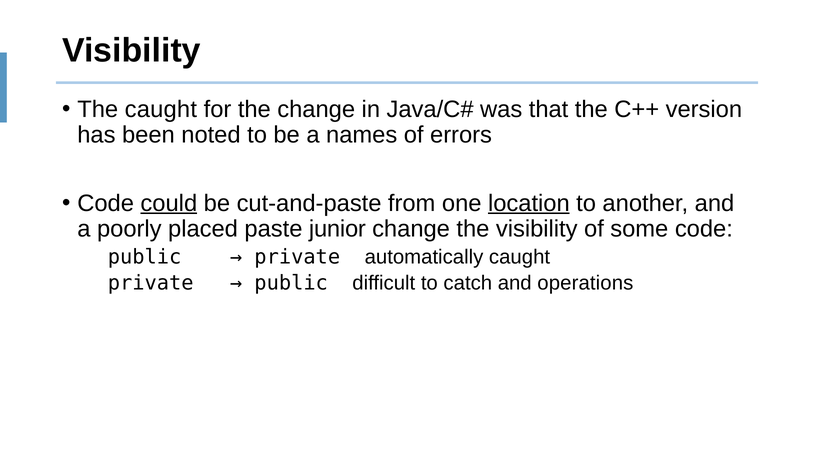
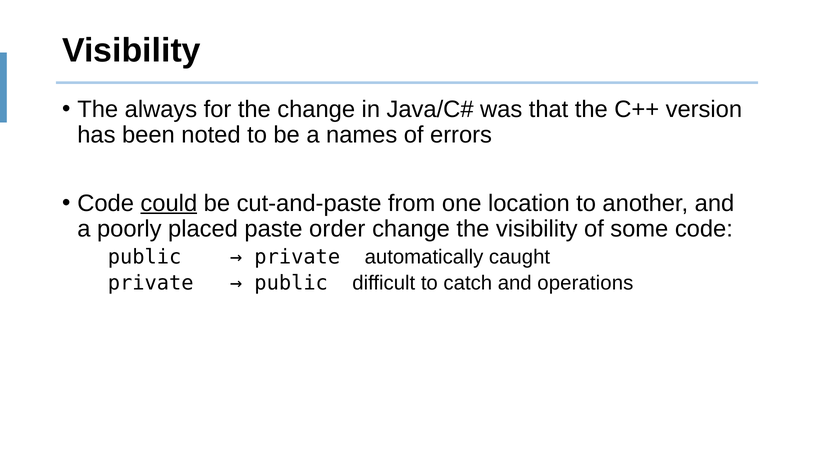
The caught: caught -> always (161, 109)
location underline: present -> none (529, 203)
junior: junior -> order (337, 229)
